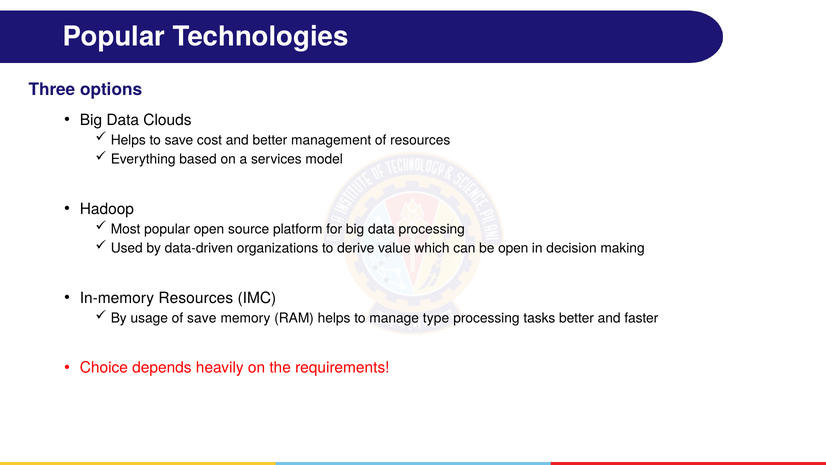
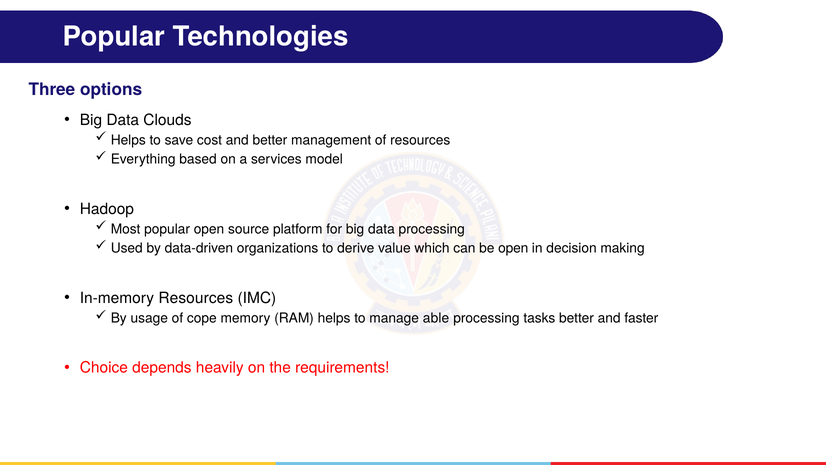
of save: save -> cope (202, 318)
type: type -> able (436, 318)
